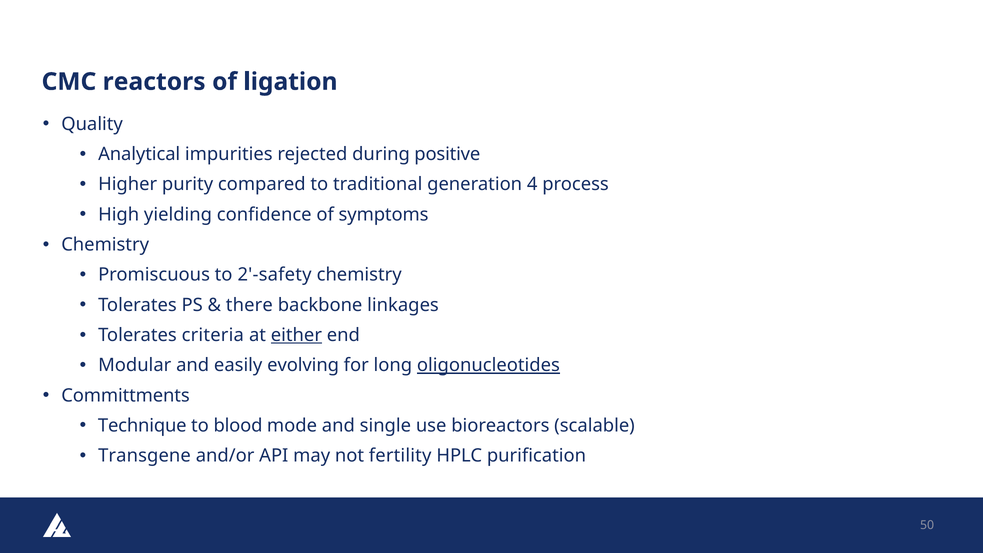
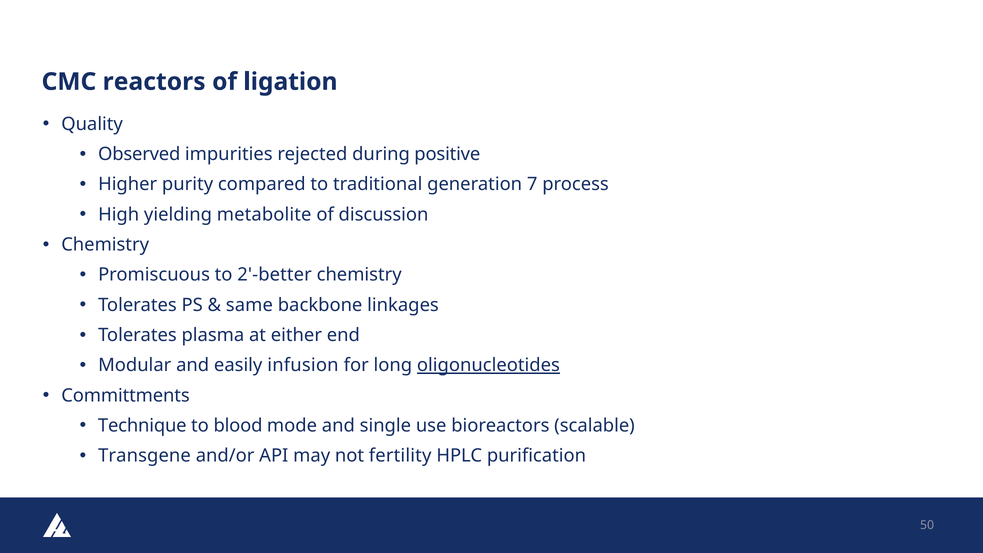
Analytical: Analytical -> Observed (139, 154)
4: 4 -> 7 (532, 184)
confidence: confidence -> metabolite (264, 214)
symptoms: symptoms -> discussion (384, 214)
2'-safety: 2'-safety -> 2'-better (275, 275)
there: there -> same (249, 305)
criteria: criteria -> plasma (213, 335)
either underline: present -> none (296, 335)
evolving: evolving -> infusion (303, 365)
